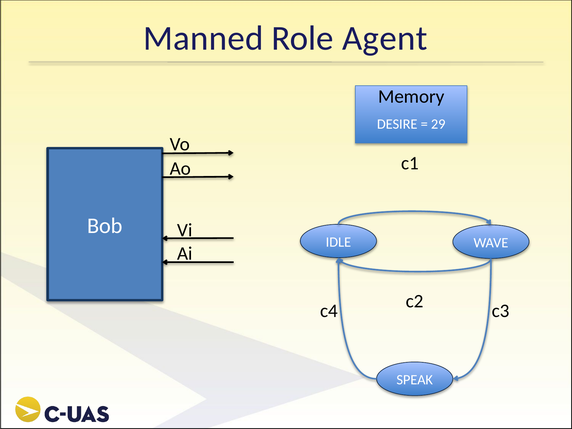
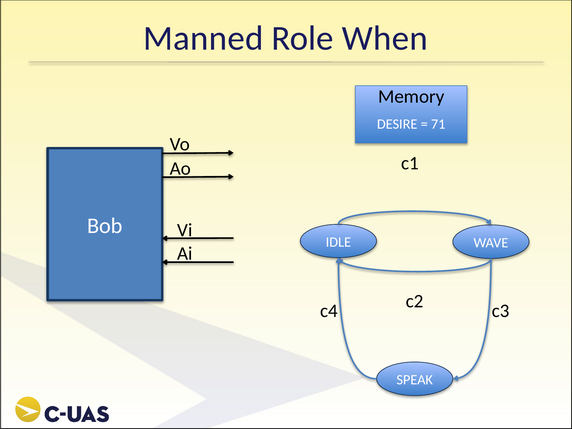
Agent: Agent -> When (385, 38)
29: 29 -> 71 (438, 124)
